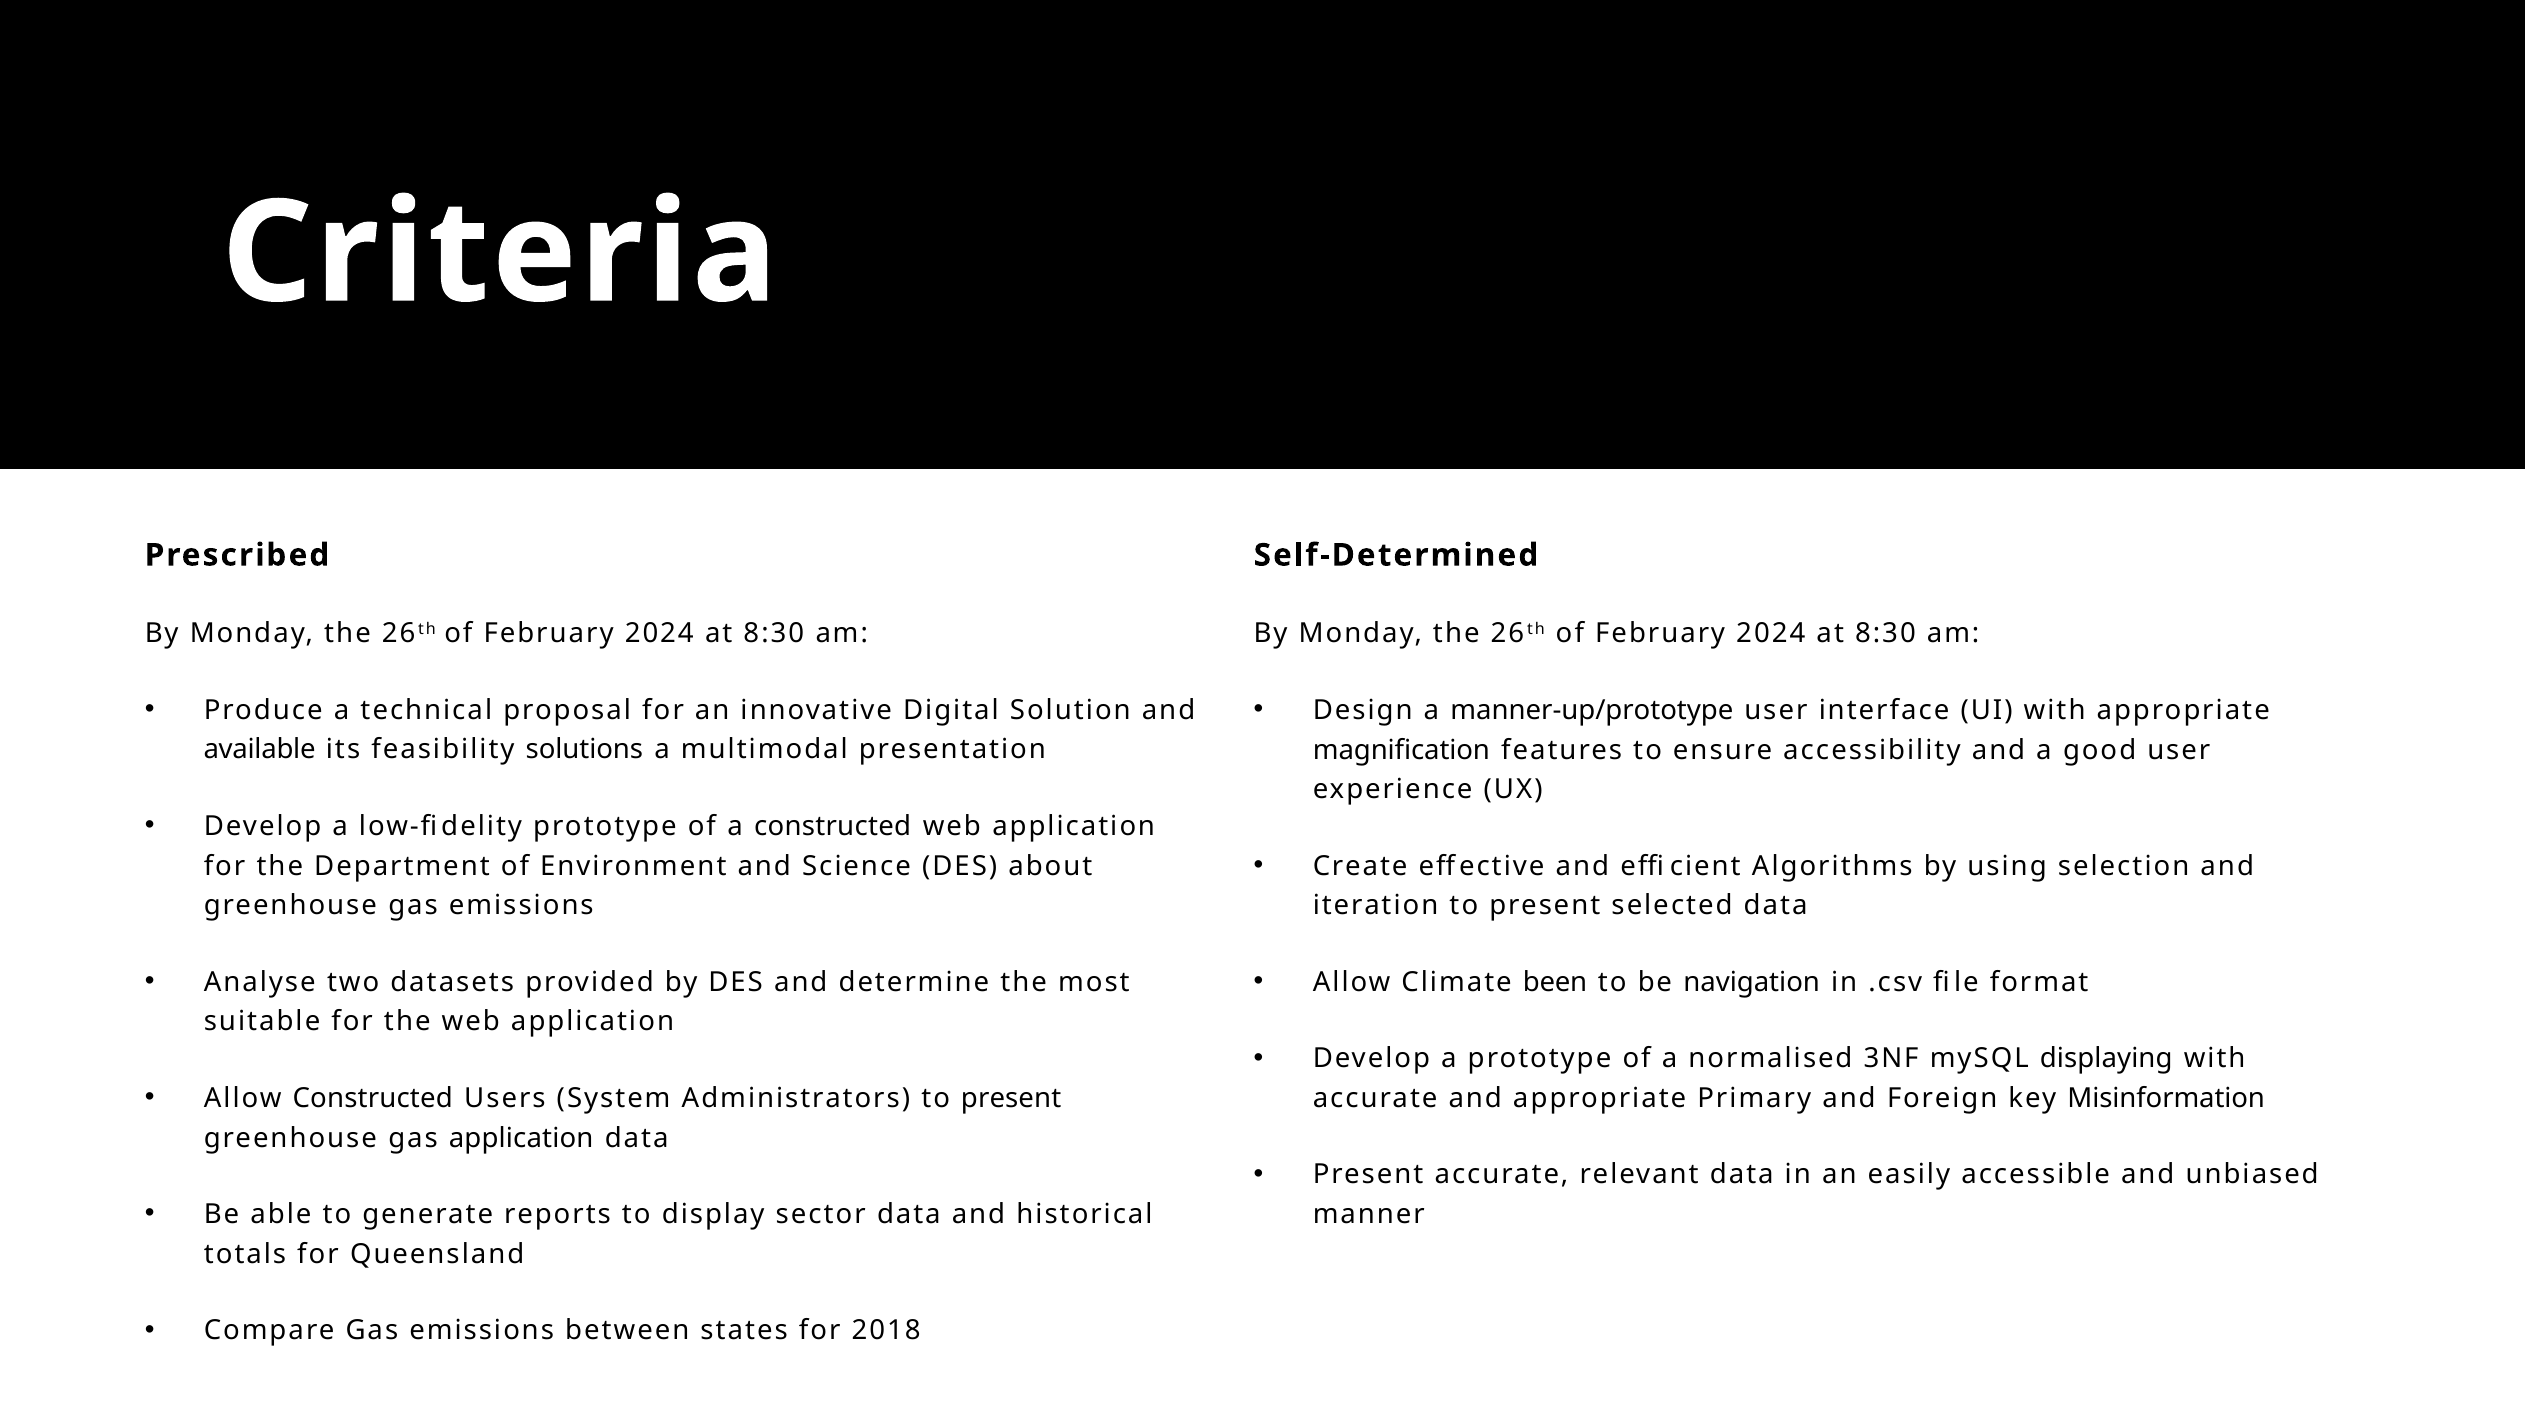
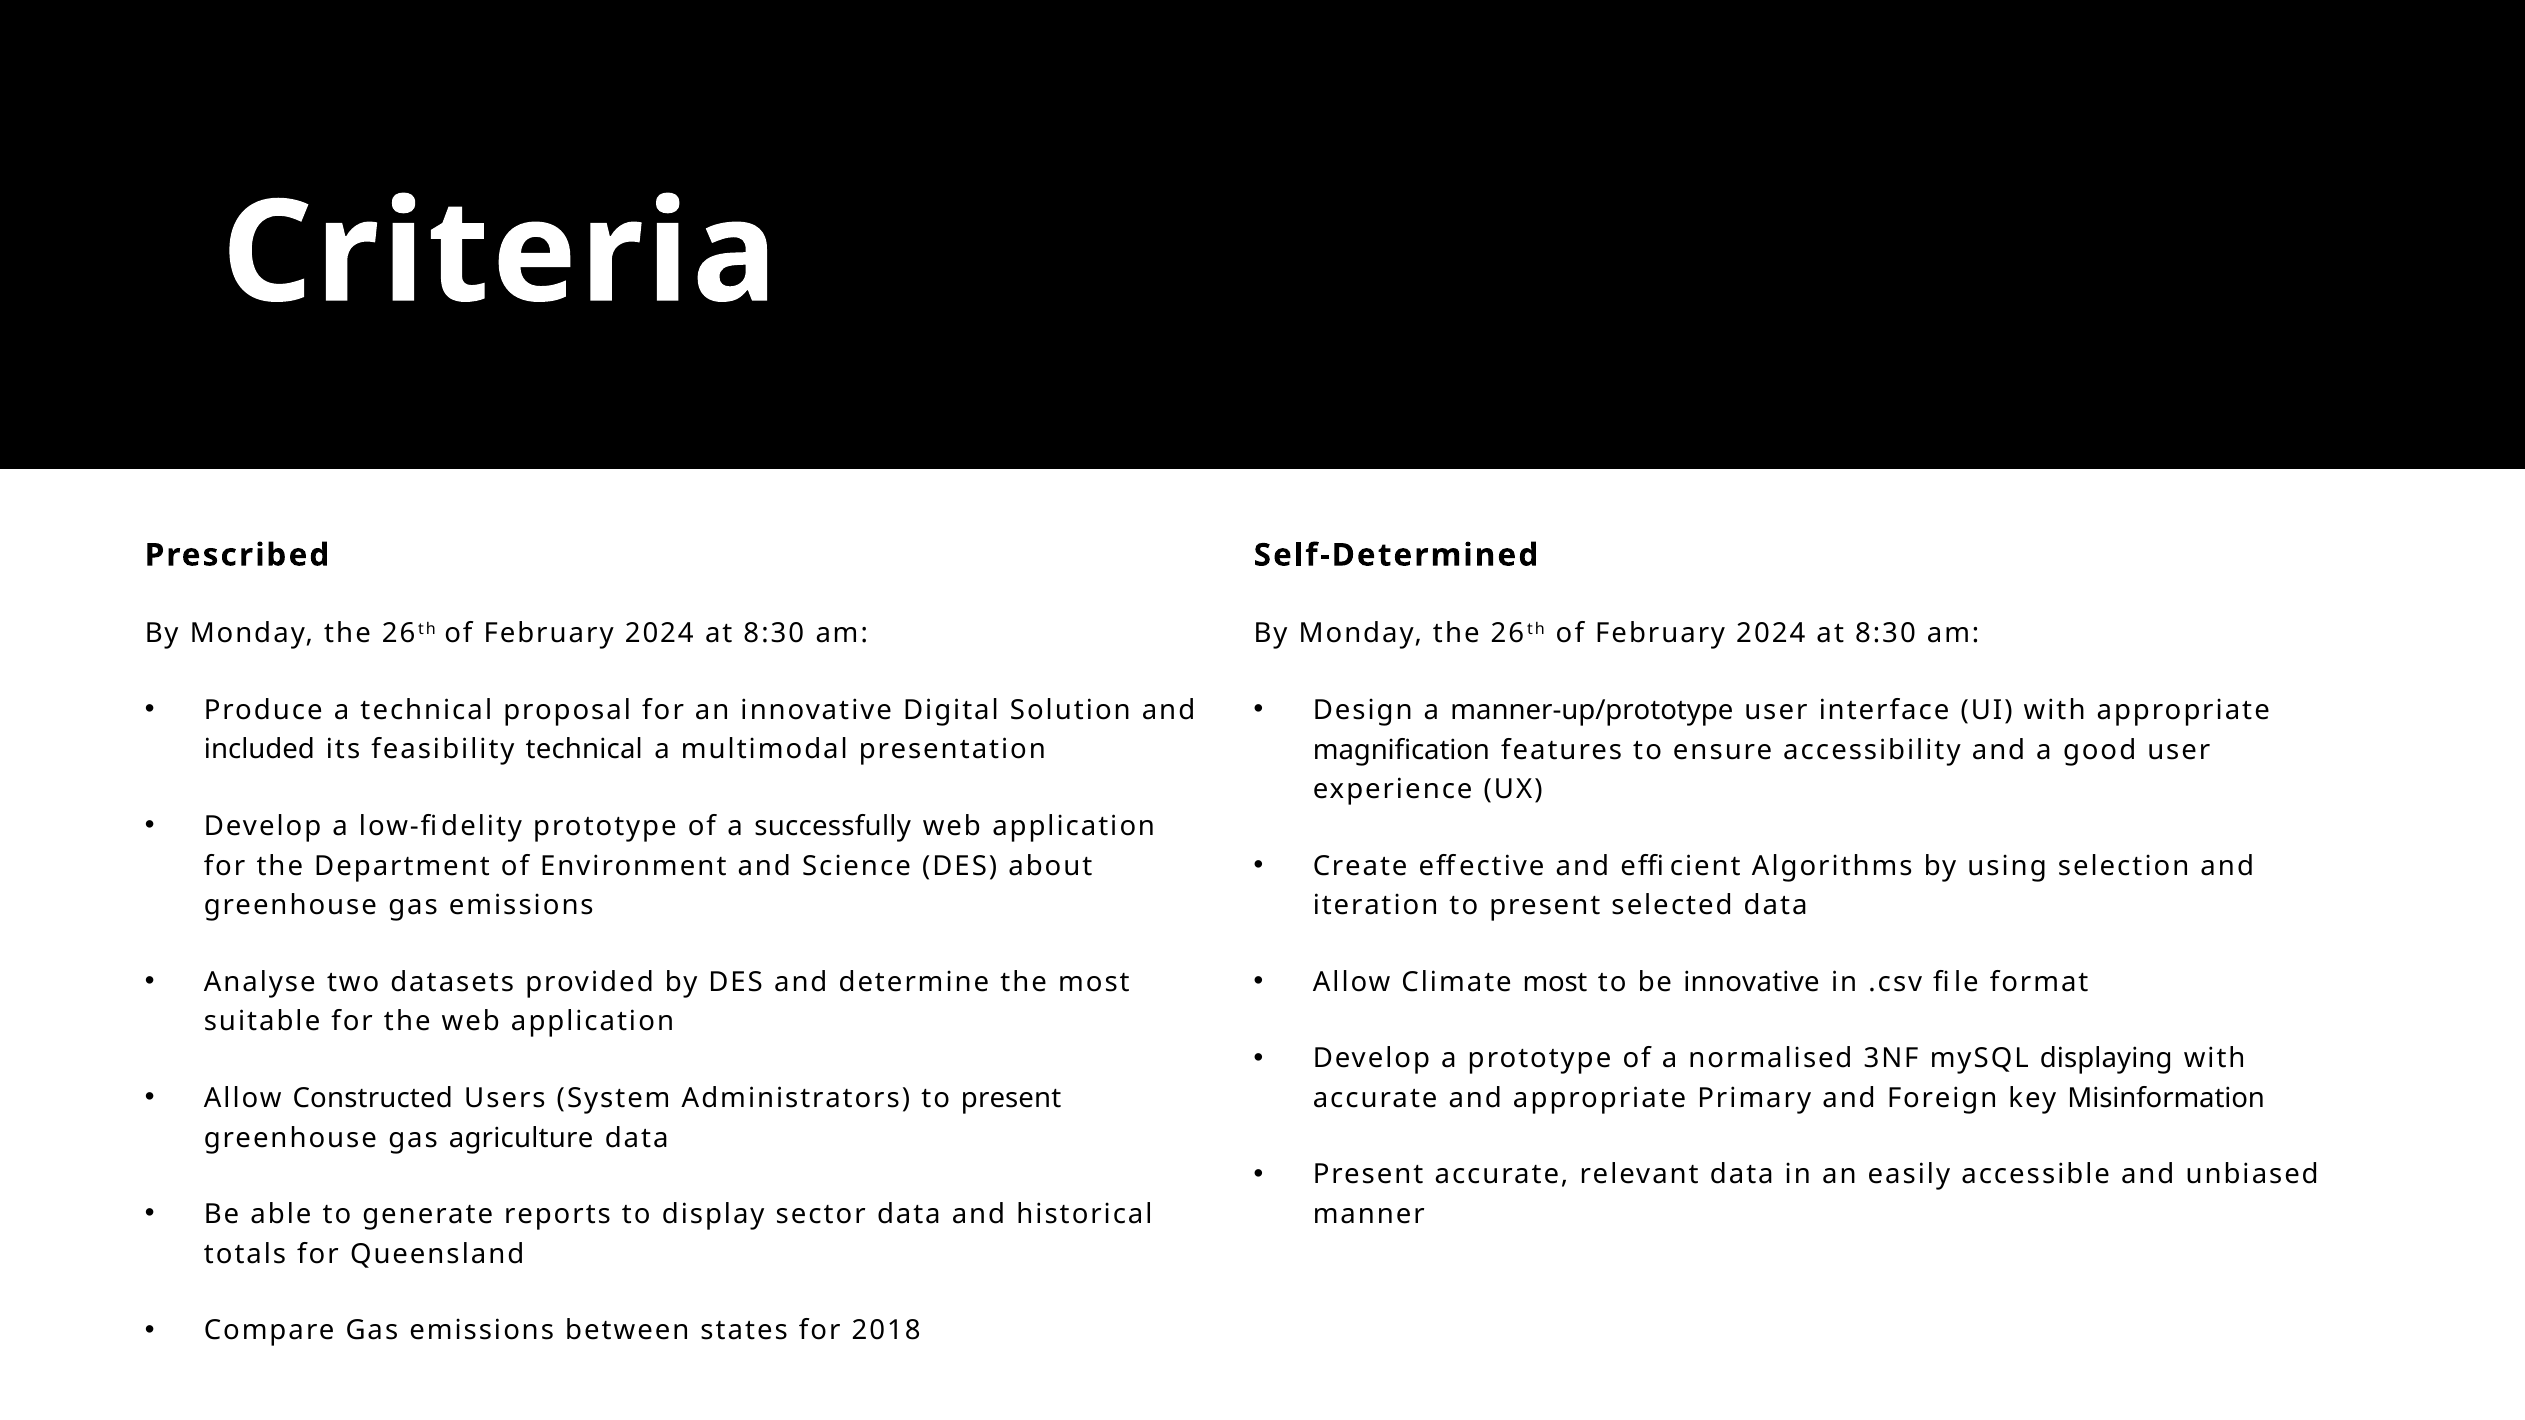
available: available -> included (259, 750)
feasibility solutions: solutions -> technical (584, 750)
a constructed: constructed -> successfully (833, 827)
Climate been: been -> most (1555, 982)
be navigation: navigation -> innovative (1751, 982)
gas application: application -> agriculture (521, 1138)
